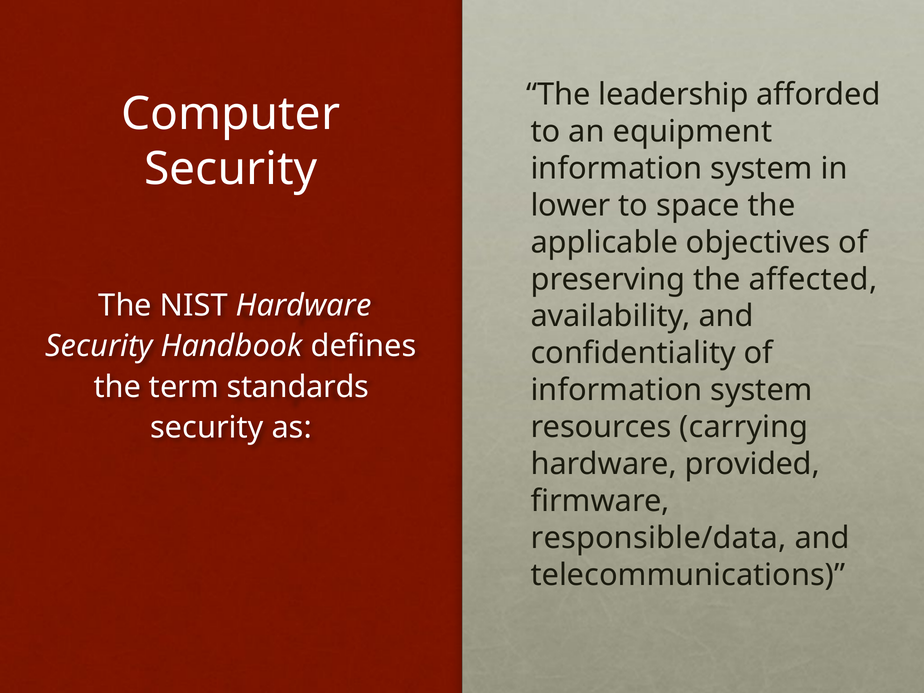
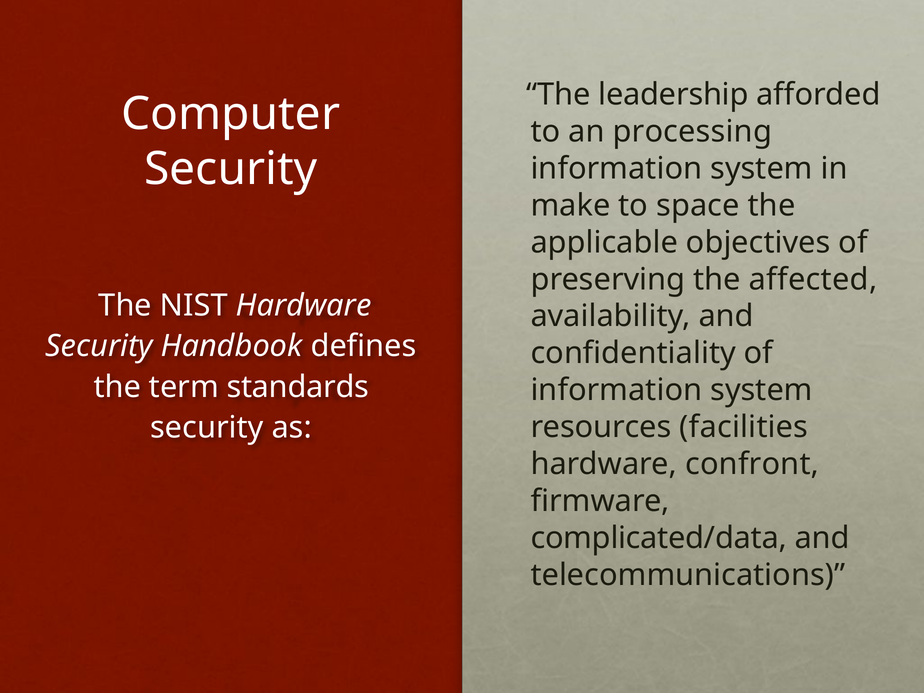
equipment: equipment -> processing (692, 132)
lower: lower -> make (571, 205)
carrying: carrying -> facilities (744, 427)
provided: provided -> confront (752, 464)
responsible/data: responsible/data -> complicated/data (659, 538)
